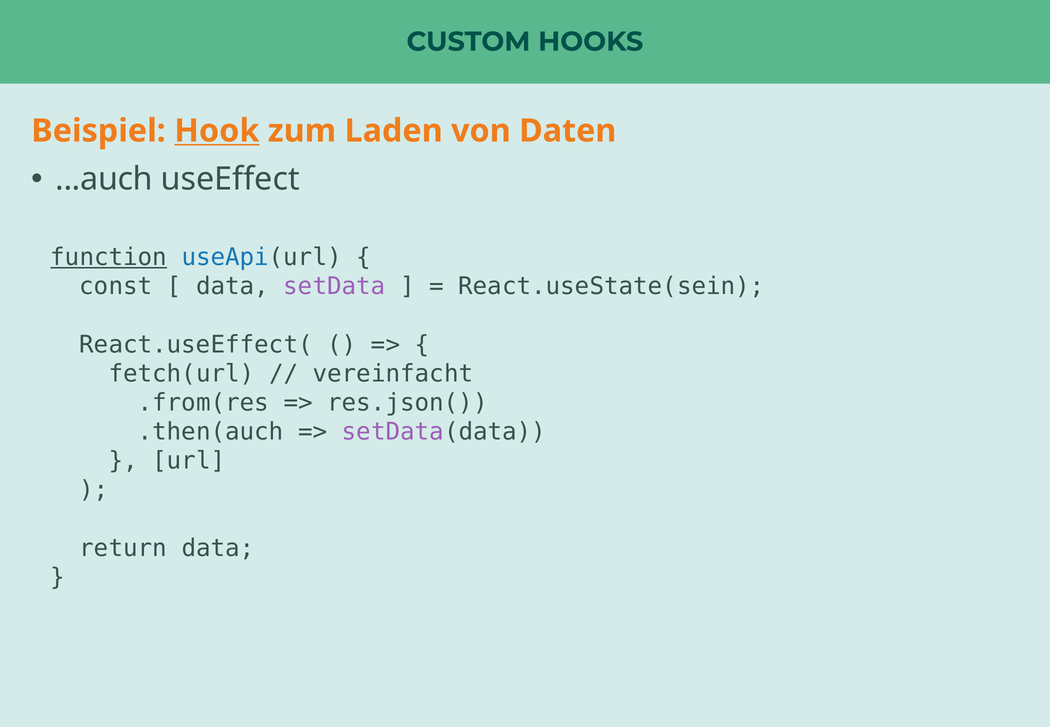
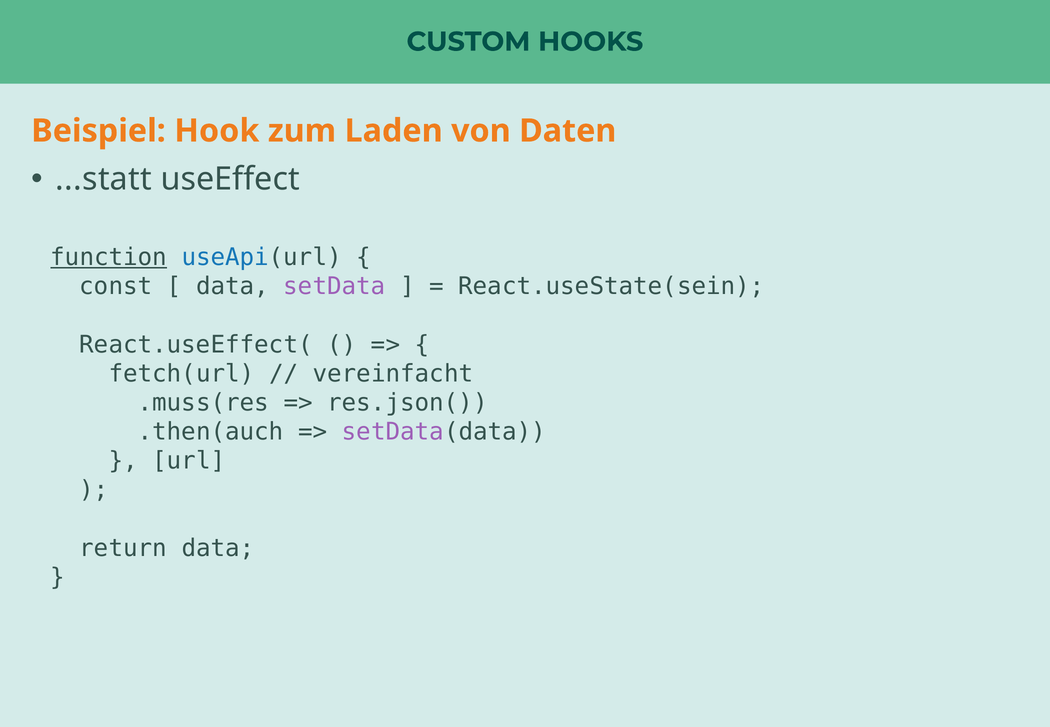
Hook underline: present -> none (217, 131)
...auch: ...auch -> ...statt (104, 179)
.from(res: .from(res -> .muss(res (203, 403)
